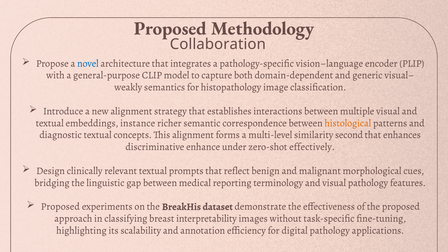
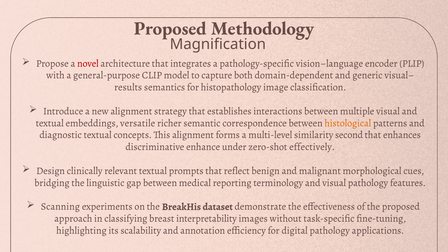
Collaboration: Collaboration -> Magnification (218, 44)
novel colour: blue -> red (88, 63)
weakly: weakly -> results (128, 87)
instance: instance -> versatile (138, 123)
Proposed: Proposed -> Scanning (60, 207)
